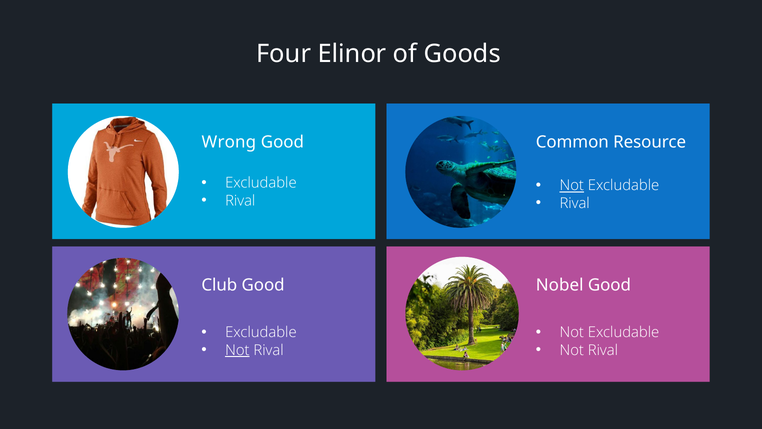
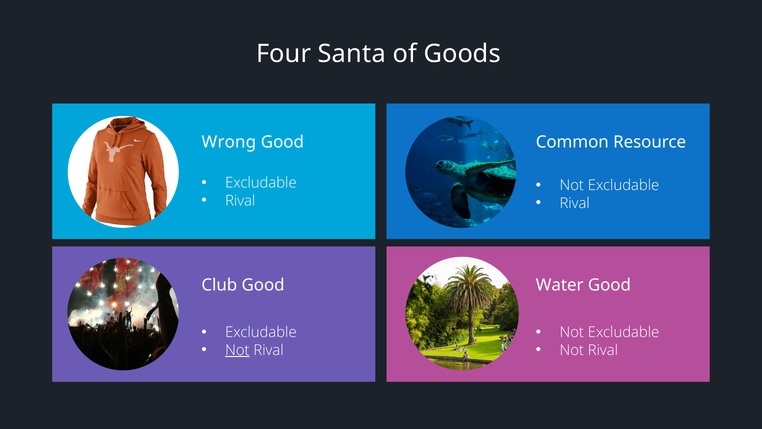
Elinor: Elinor -> Santa (352, 54)
Not underline: present -> none (572, 185)
Nobel: Nobel -> Water (560, 285)
